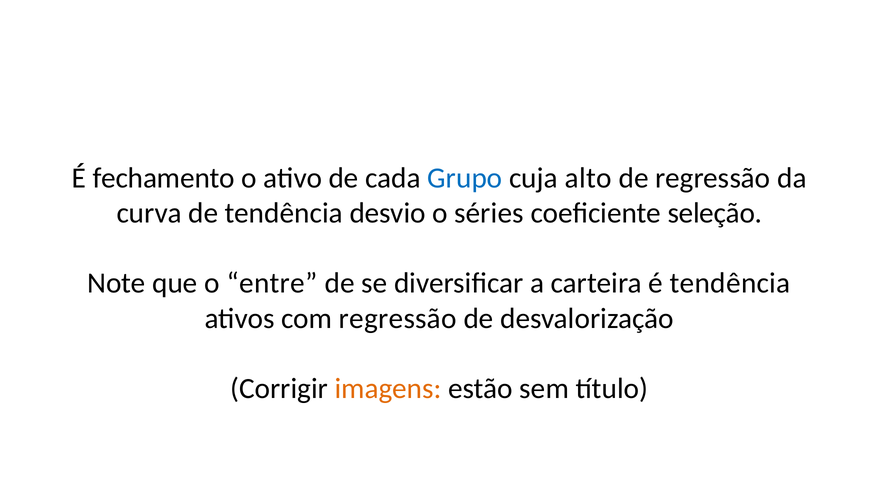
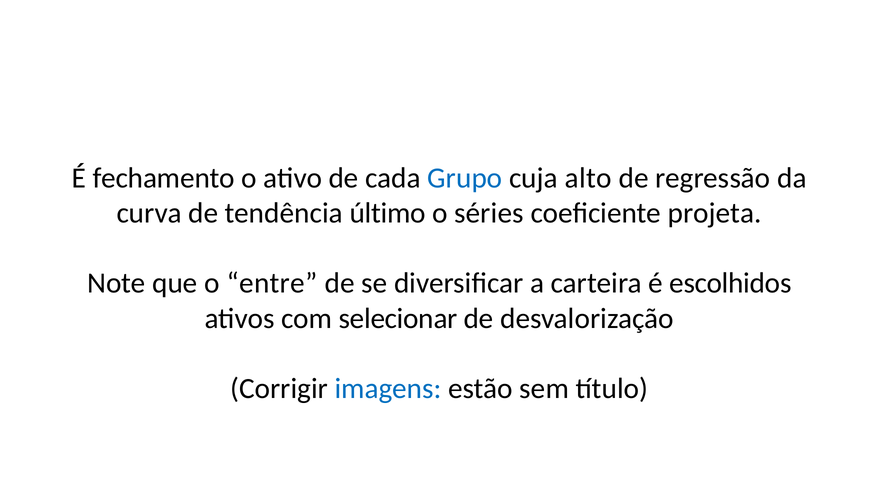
desvio: desvio -> último (388, 213)
seleção: seleção -> projeta (715, 213)
é tendência: tendência -> escolhidos (730, 284)
com regressão: regressão -> selecionar (398, 319)
imagens colour: orange -> blue (388, 389)
